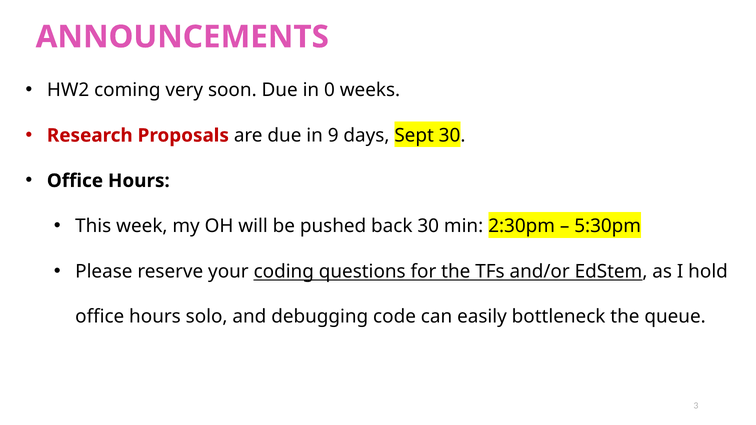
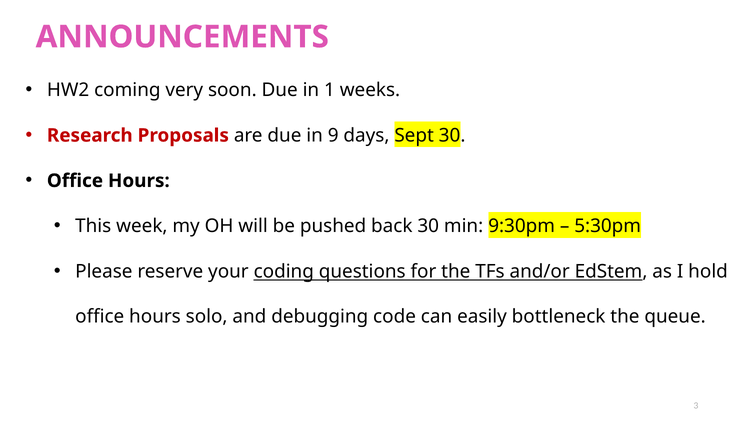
0: 0 -> 1 (329, 90)
2:30pm: 2:30pm -> 9:30pm (522, 226)
